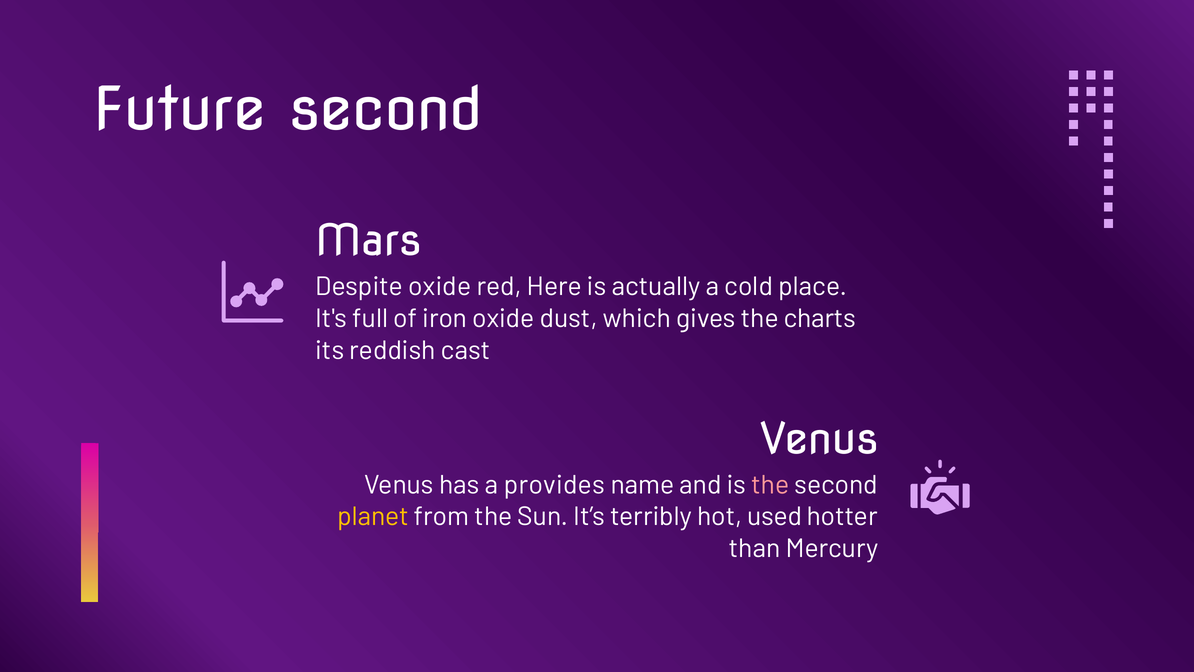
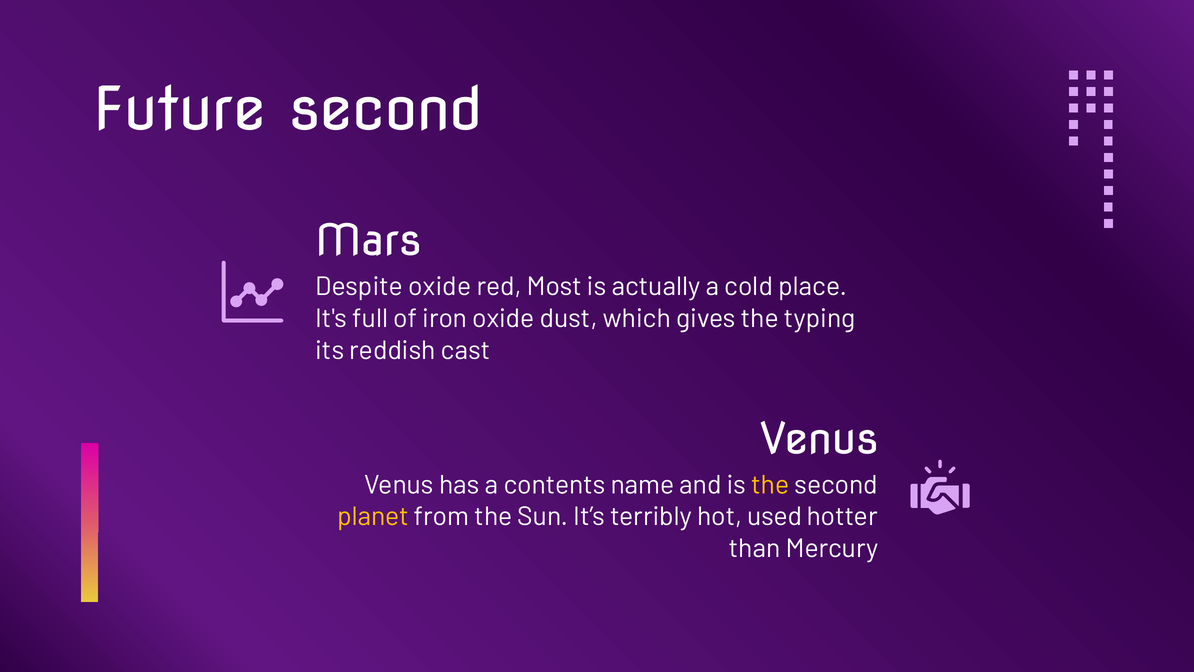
Here: Here -> Most (554, 287)
charts: charts -> typing (820, 318)
provides: provides -> contents (555, 485)
the colour: pink -> yellow (770, 485)
